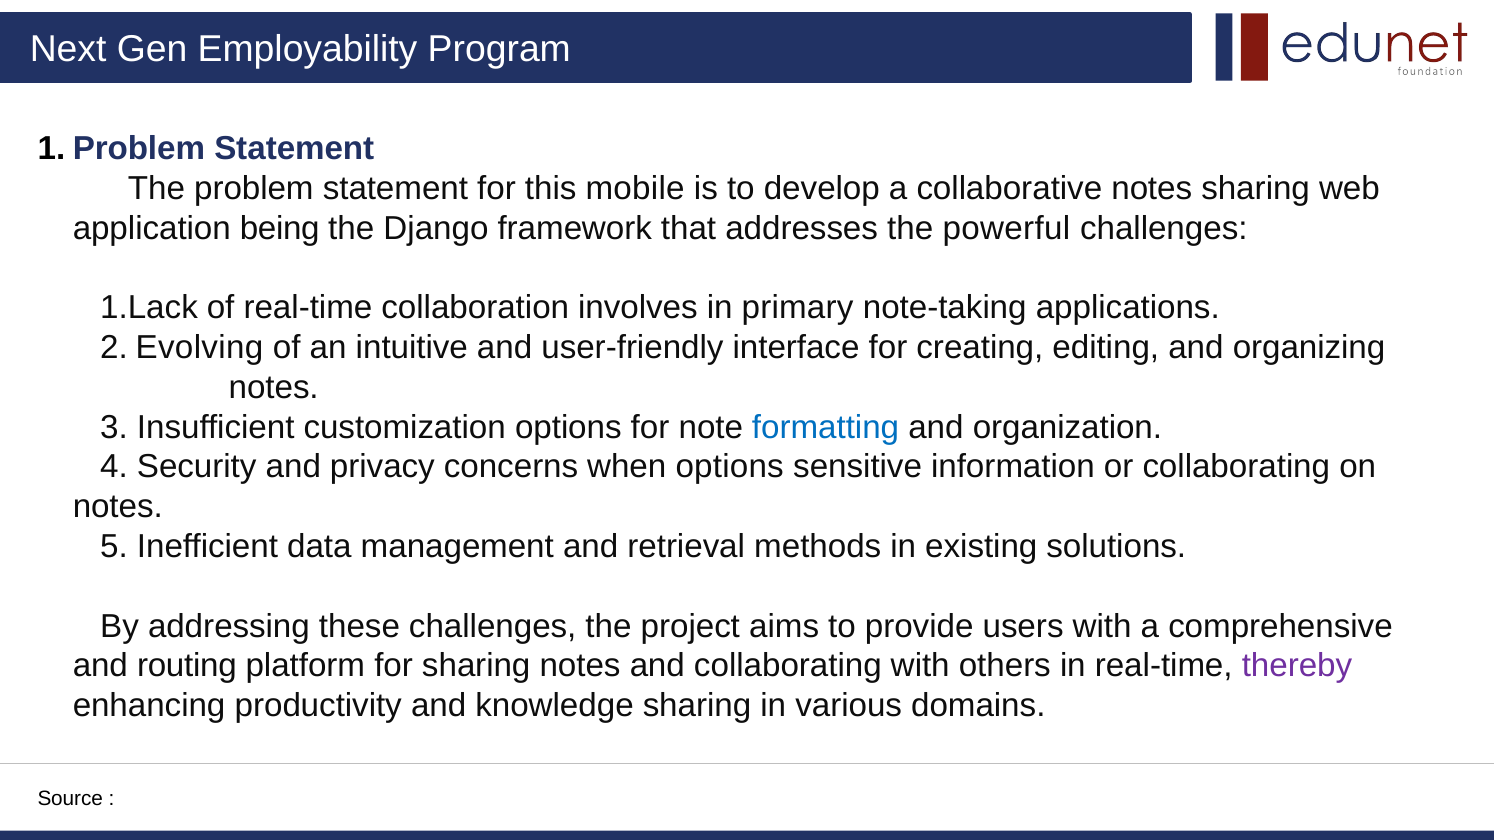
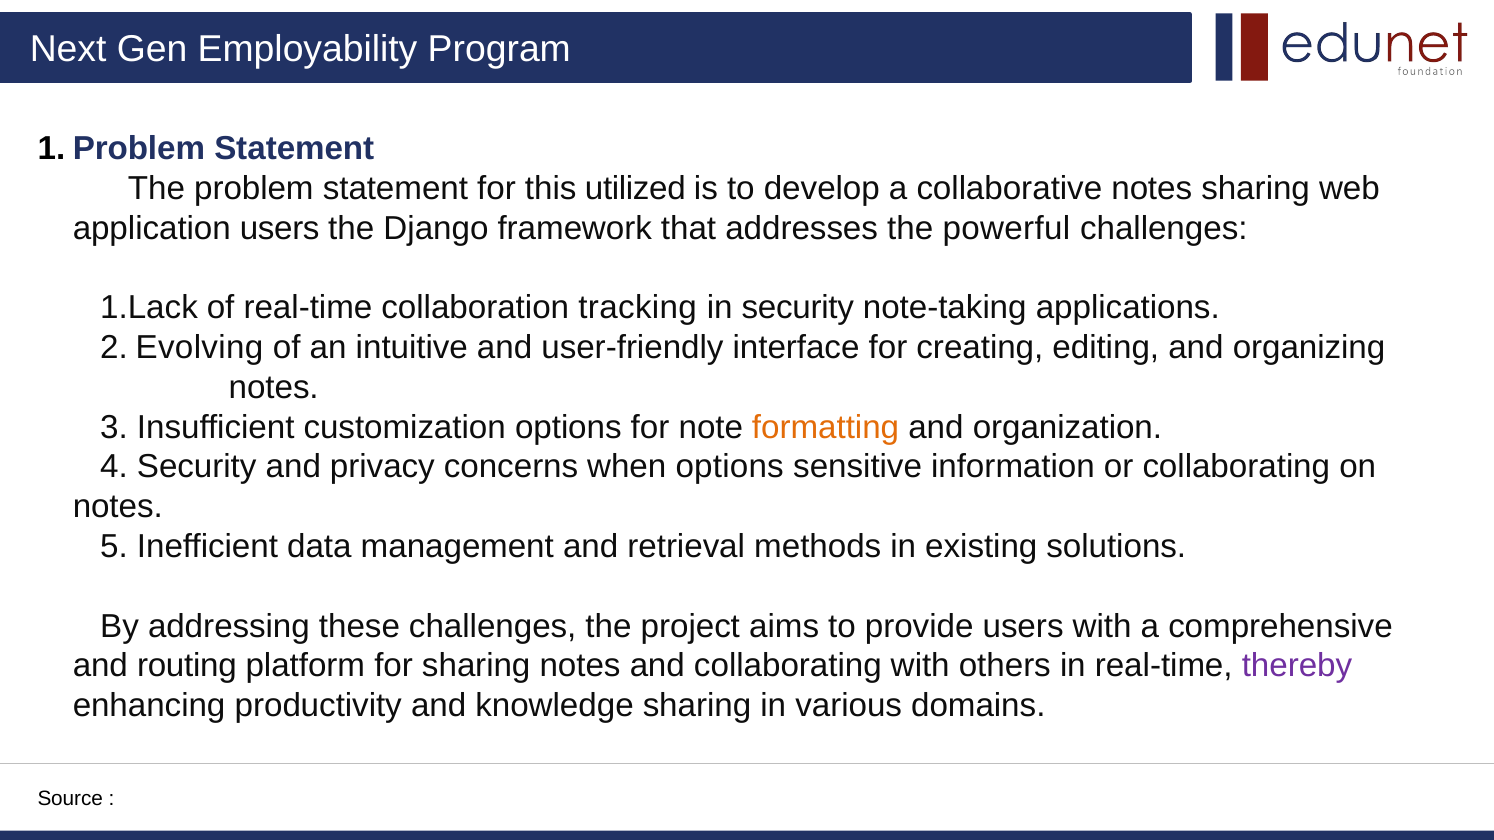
mobile: mobile -> utilized (635, 188)
application being: being -> users (280, 228)
involves: involves -> tracking (638, 308)
in primary: primary -> security (798, 308)
formatting colour: blue -> orange (826, 427)
